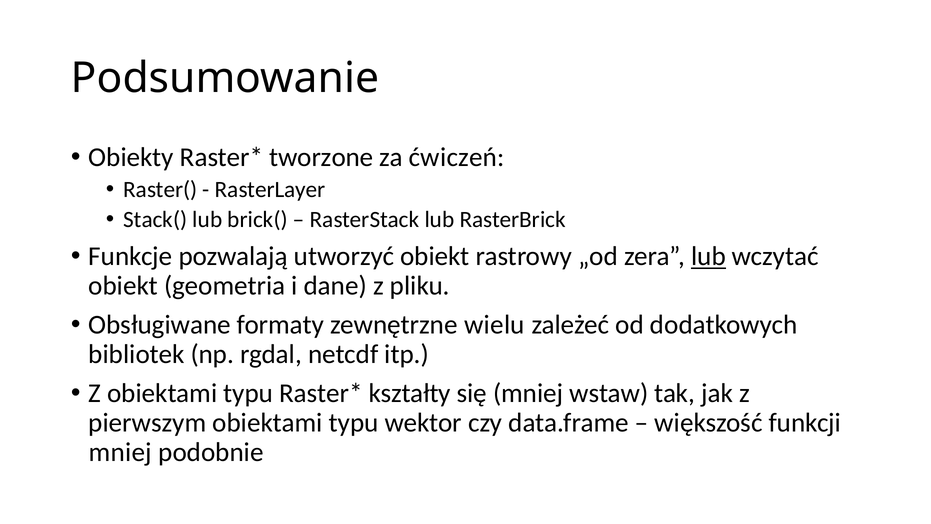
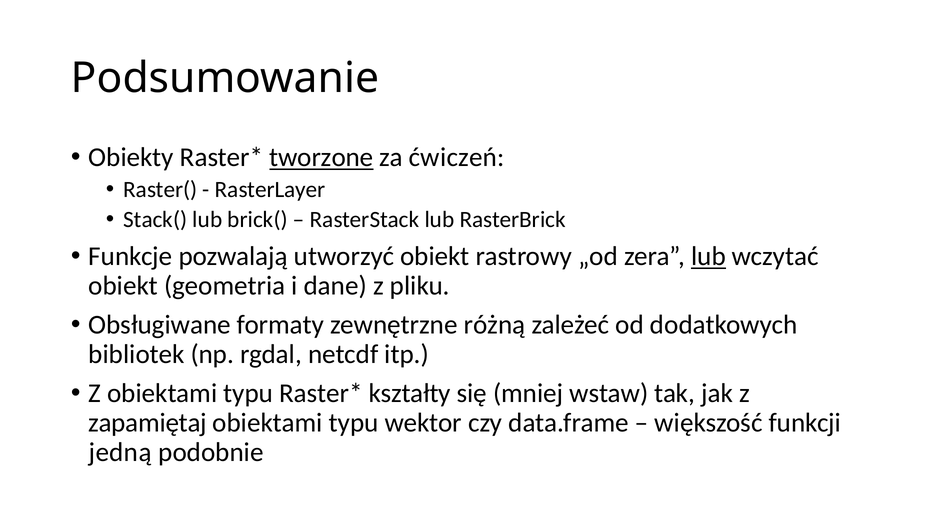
tworzone underline: none -> present (321, 157)
wielu: wielu -> różną (495, 325)
pierwszym: pierwszym -> zapamiętaj (147, 422)
mniej: mniej -> jedną (120, 452)
